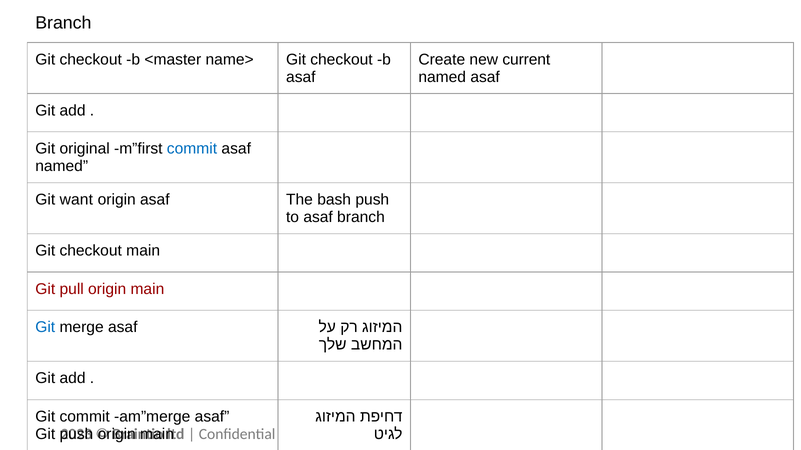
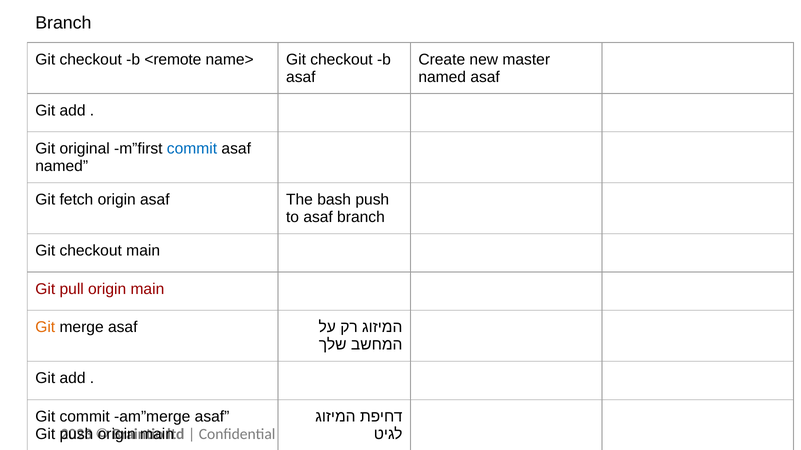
<master: <master -> <remote (173, 60)
current: current -> master (526, 60)
want: want -> fetch (76, 200)
Git colour: blue -> orange (45, 328)
